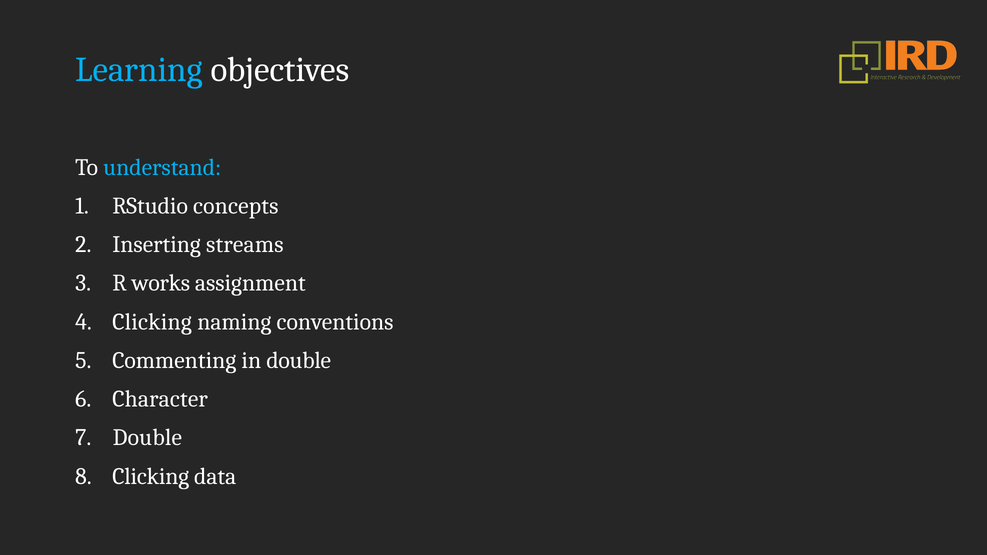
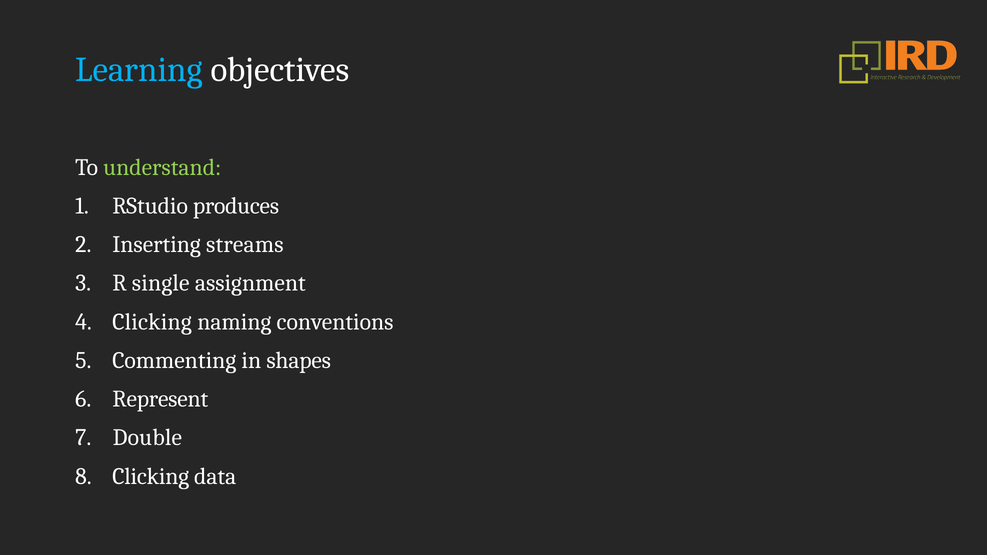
understand colour: light blue -> light green (162, 167)
concepts: concepts -> produces (236, 206)
works: works -> single (161, 283)
in double: double -> shapes (299, 361)
Character: Character -> Represent (160, 399)
